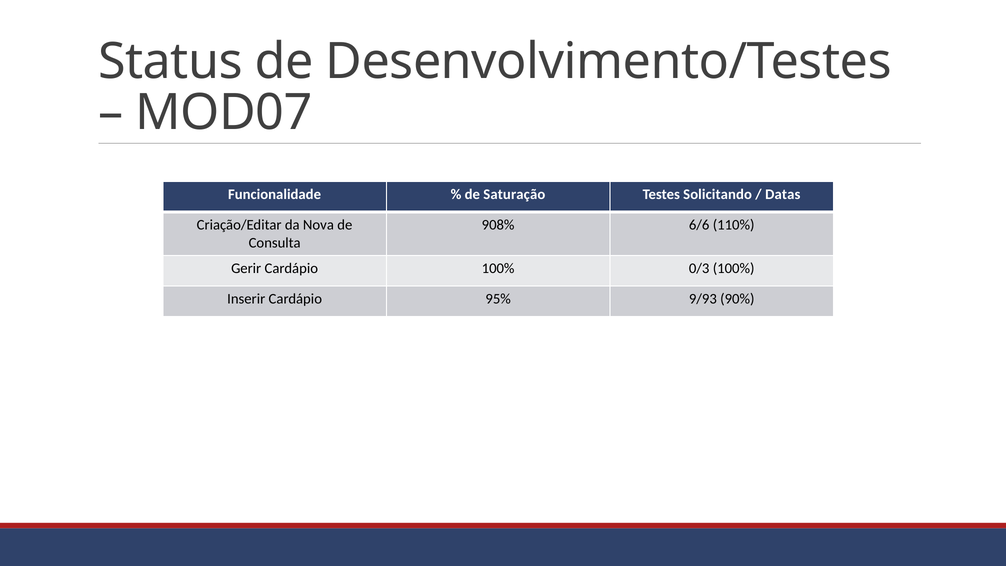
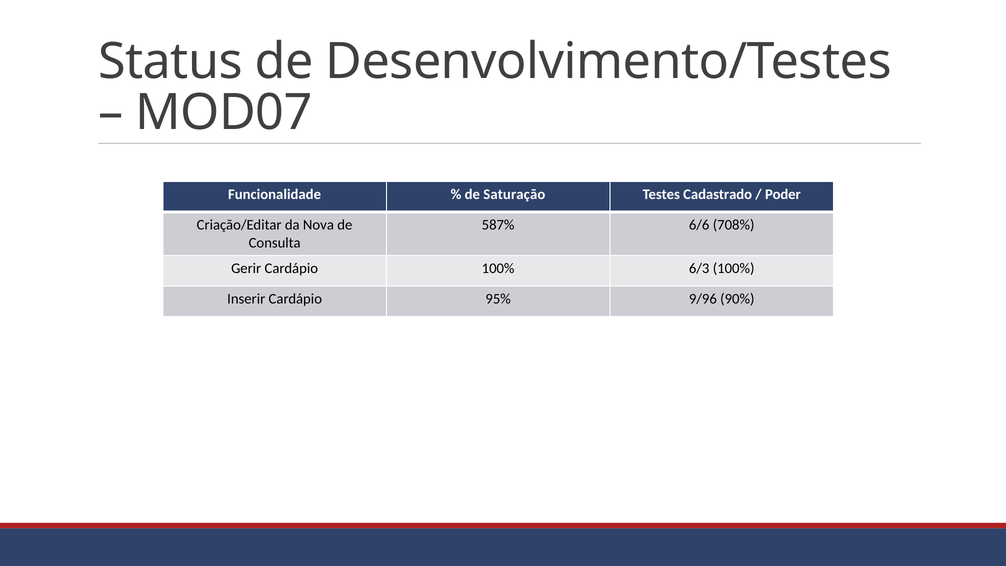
Solicitando: Solicitando -> Cadastrado (718, 194)
Datas: Datas -> Poder (783, 194)
908%: 908% -> 587% (498, 225)
110%: 110% -> 708% (734, 225)
0/3: 0/3 -> 6/3 (699, 268)
9/93: 9/93 -> 9/96 (703, 299)
